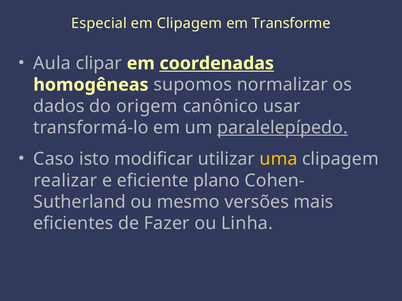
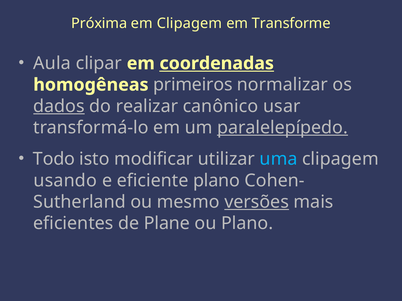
Especial: Especial -> Próxima (99, 24)
supomos: supomos -> primeiros (193, 85)
dados underline: none -> present (59, 106)
origem: origem -> realizar (147, 106)
Caso: Caso -> Todo (54, 159)
uma colour: yellow -> light blue (279, 159)
realizar: realizar -> usando (65, 181)
versões underline: none -> present (257, 202)
Fazer: Fazer -> Plane (167, 224)
ou Linha: Linha -> Plano (247, 224)
